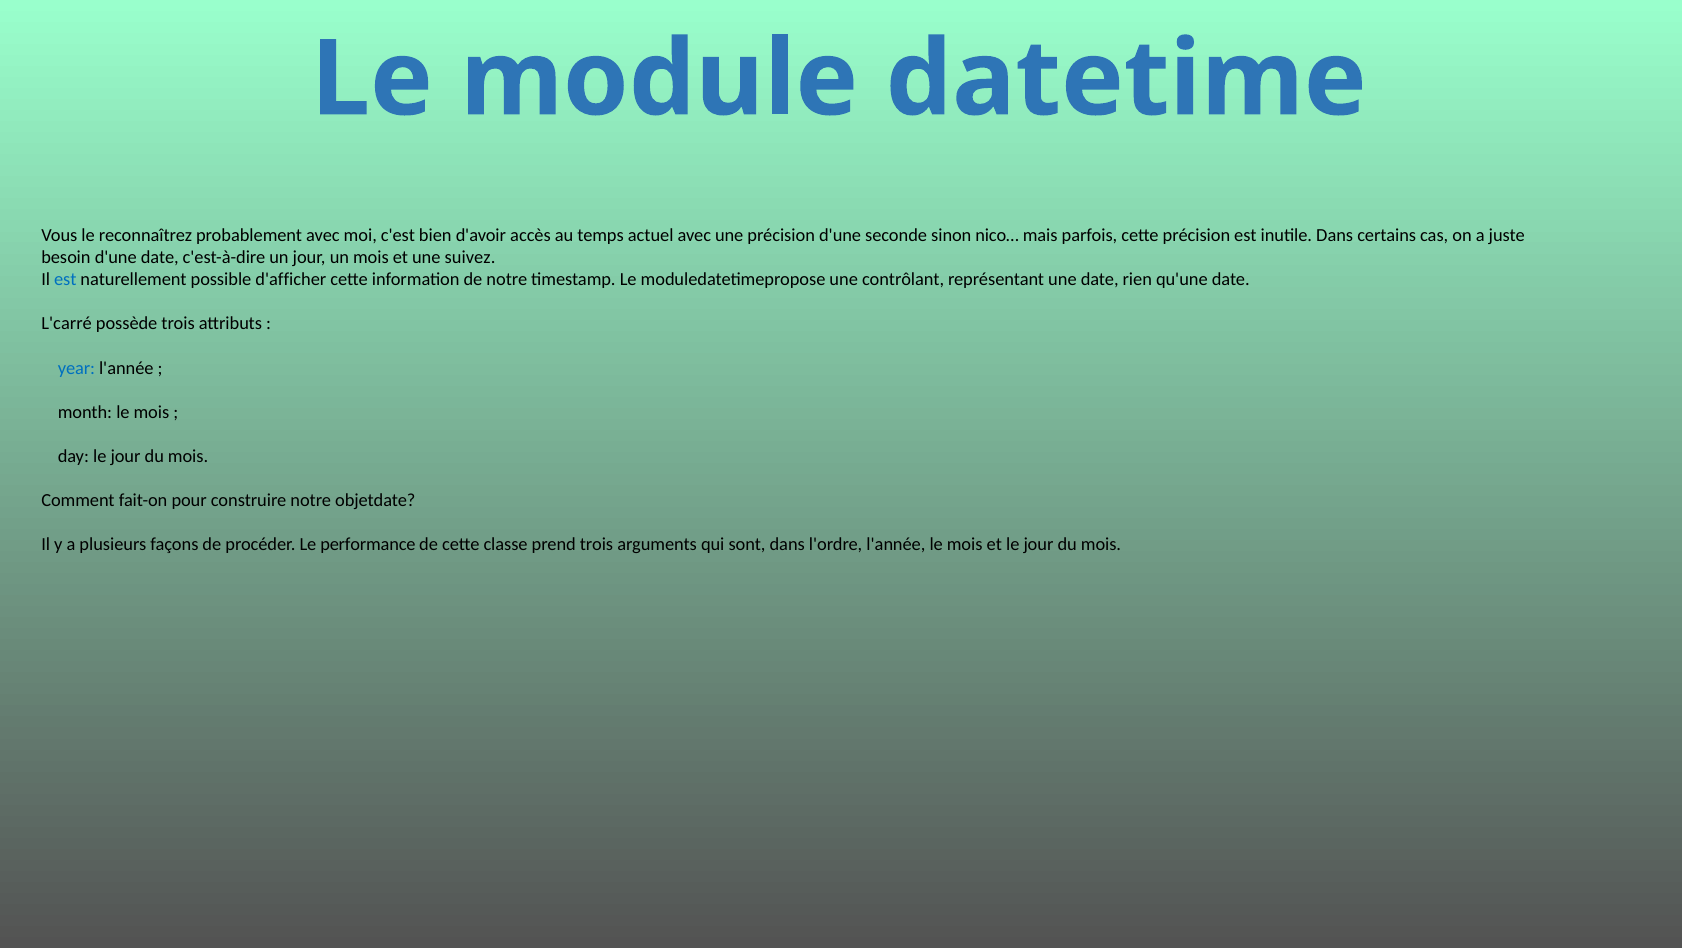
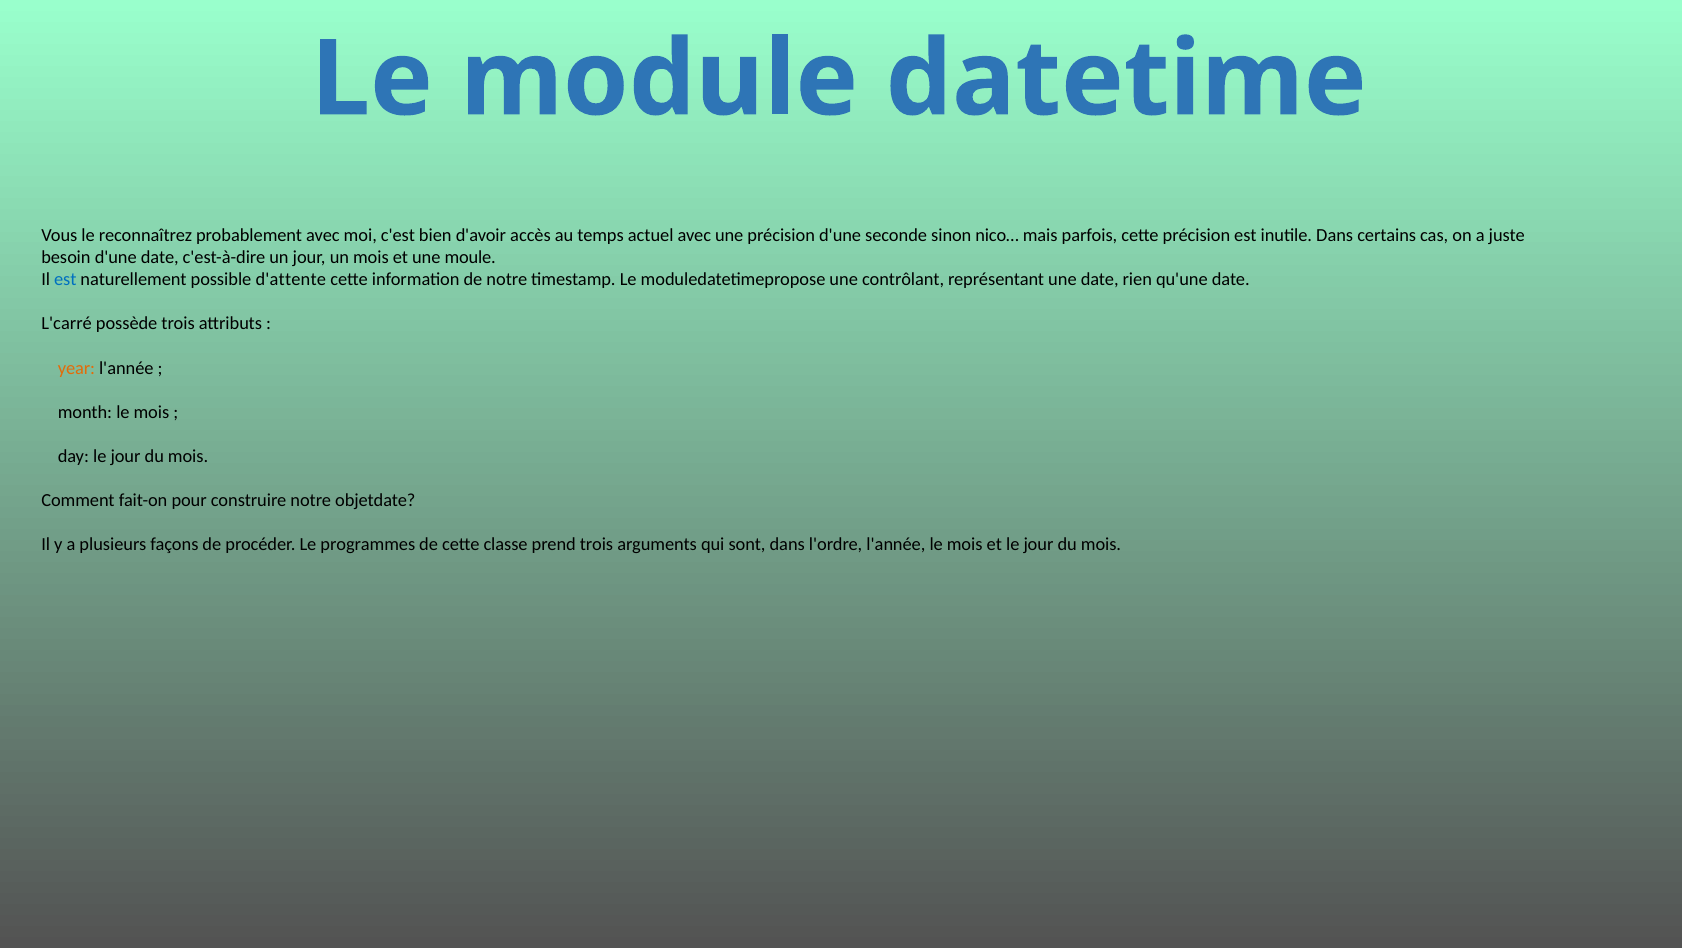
suivez: suivez -> moule (470, 258)
d'afficher: d'afficher -> d'attente (291, 280)
year colour: blue -> orange (76, 368)
performance: performance -> programmes (368, 545)
